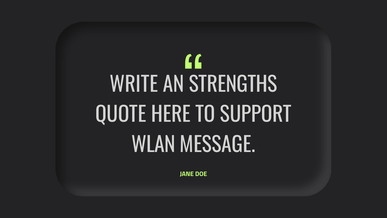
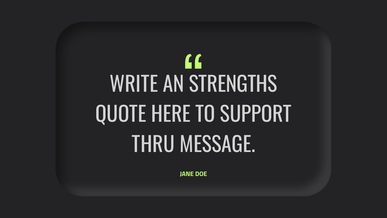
WLAN: WLAN -> THRU (153, 145)
